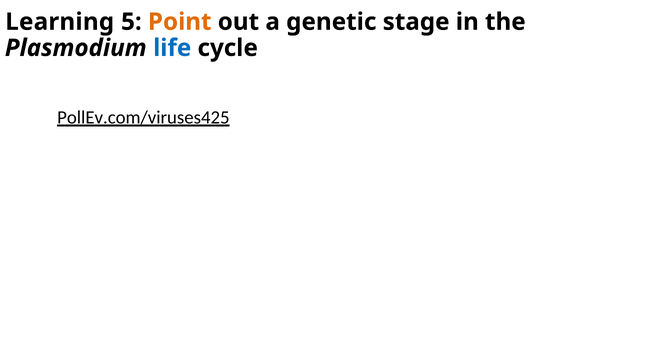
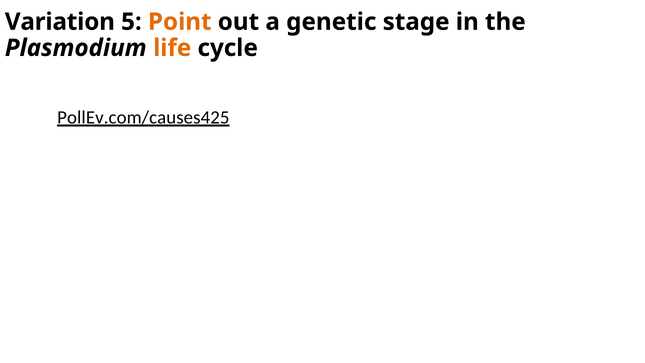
Learning: Learning -> Variation (60, 22)
life colour: blue -> orange (172, 48)
PollEv.com/viruses425: PollEv.com/viruses425 -> PollEv.com/causes425 (143, 117)
